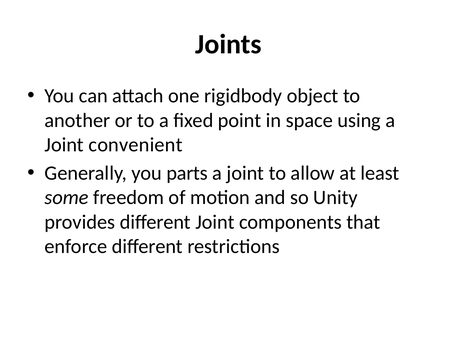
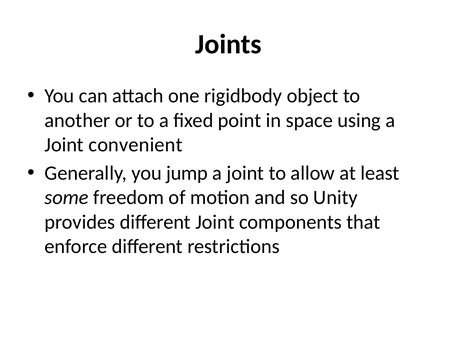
parts: parts -> jump (187, 173)
